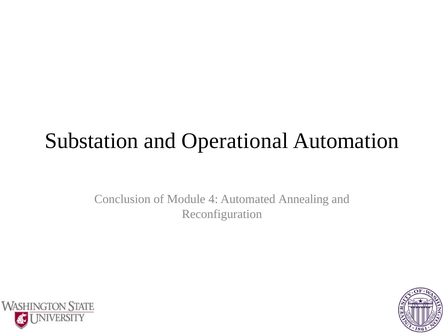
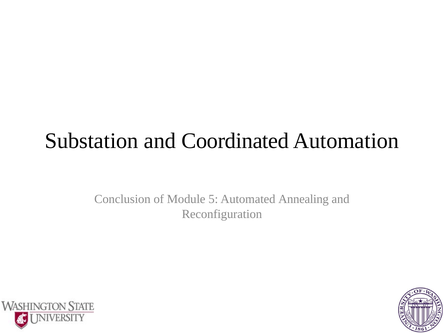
Operational: Operational -> Coordinated (235, 141)
4: 4 -> 5 (213, 199)
